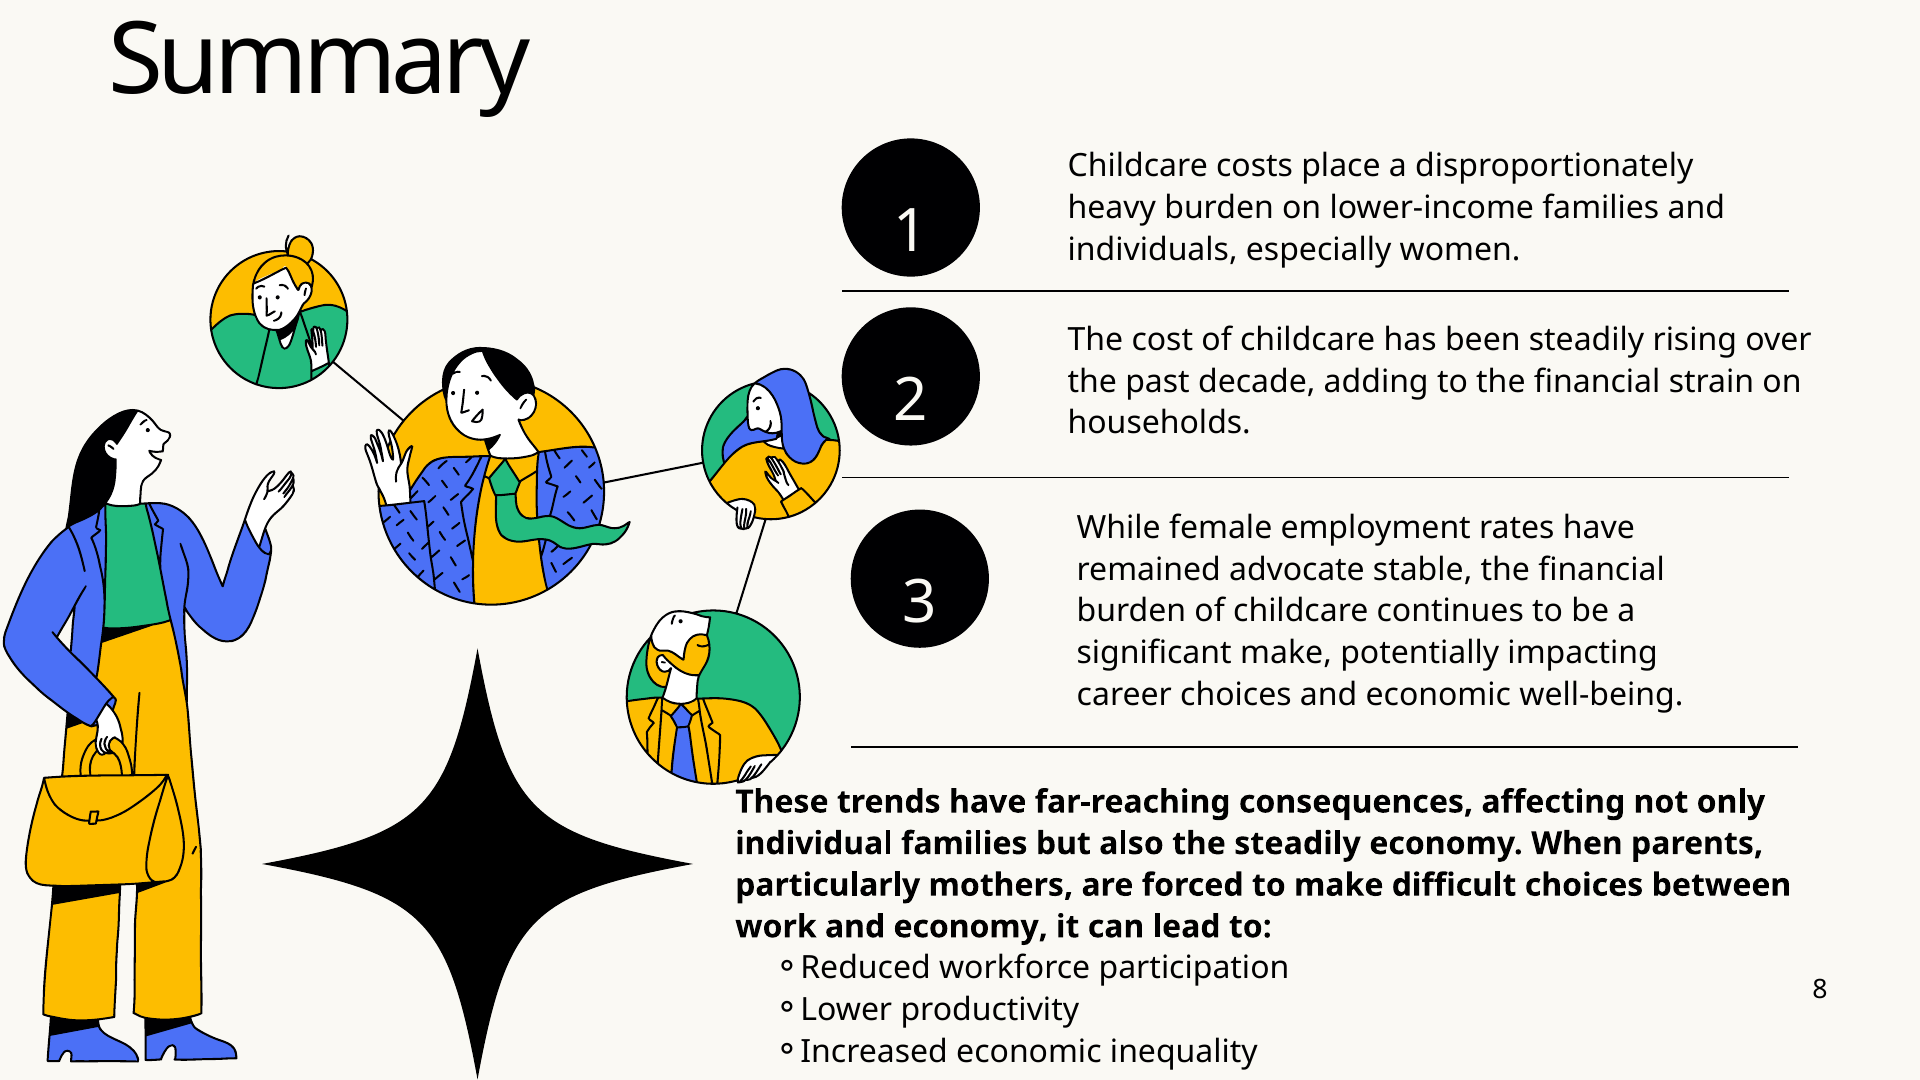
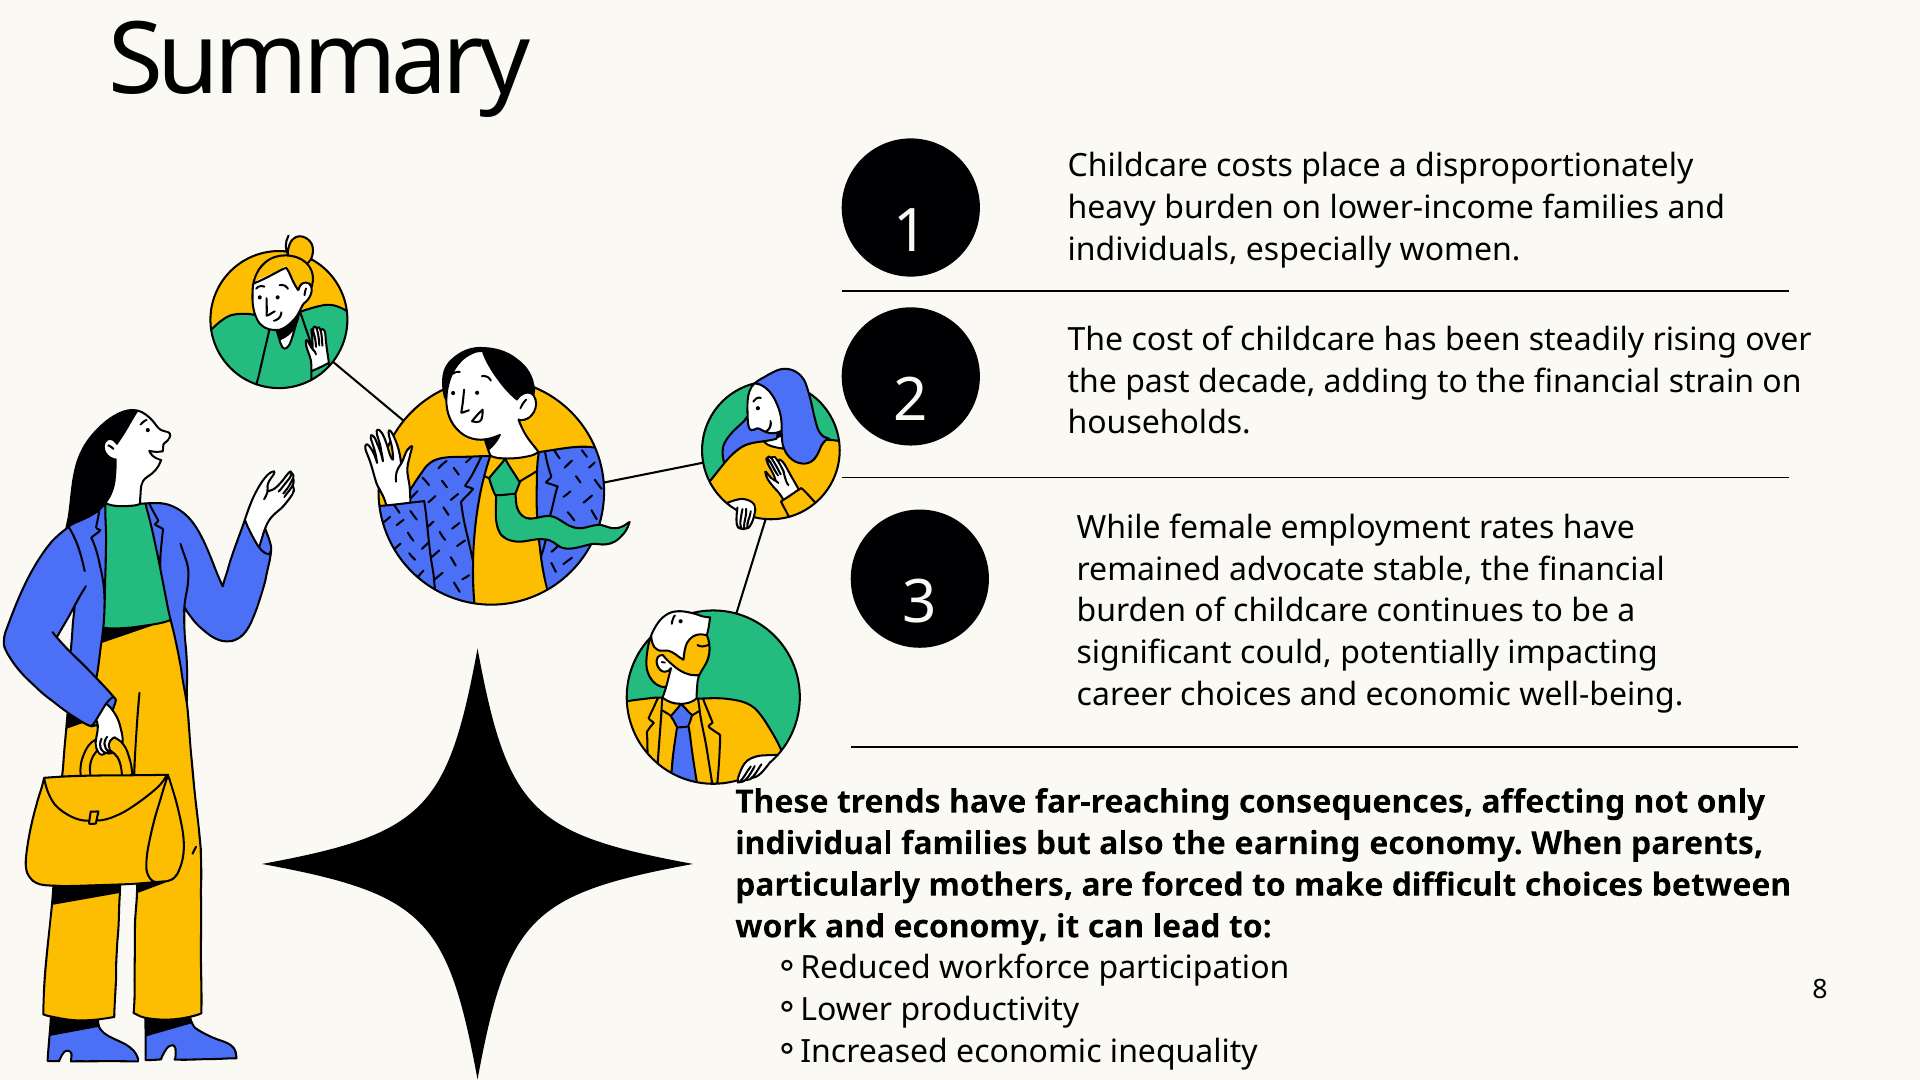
significant make: make -> could (1286, 653)
the steadily: steadily -> earning (1297, 844)
